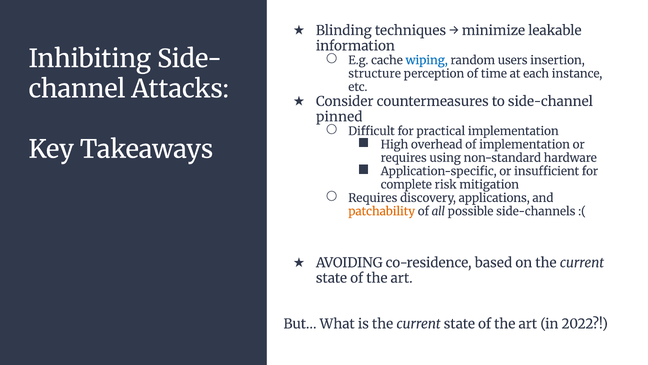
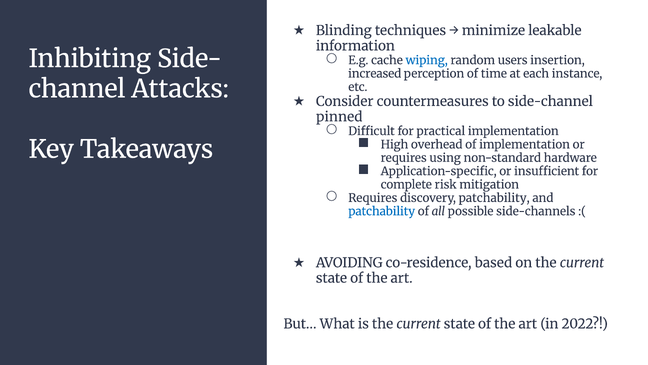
structure: structure -> increased (375, 74)
discovery applications: applications -> patchability (494, 198)
patchability colour: orange -> blue (382, 211)
